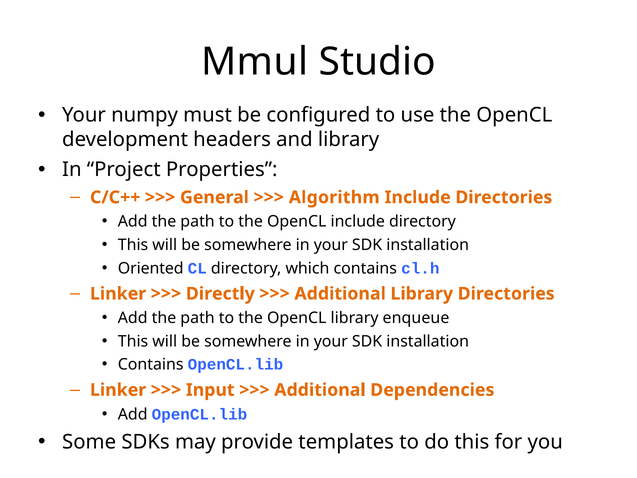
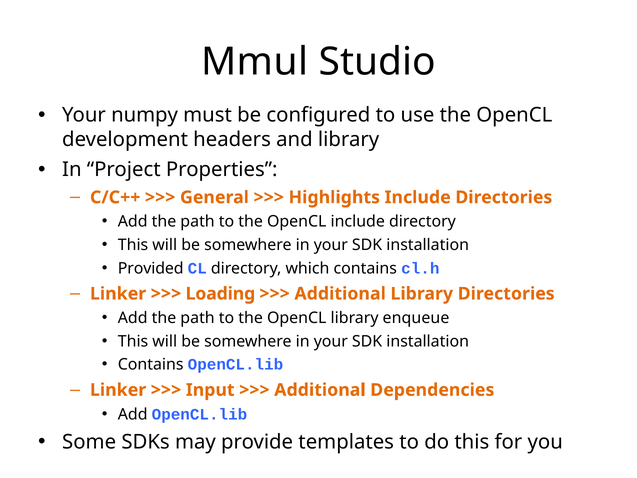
Algorithm: Algorithm -> Highlights (334, 197)
Oriented: Oriented -> Provided (151, 268)
Directly: Directly -> Loading (220, 294)
